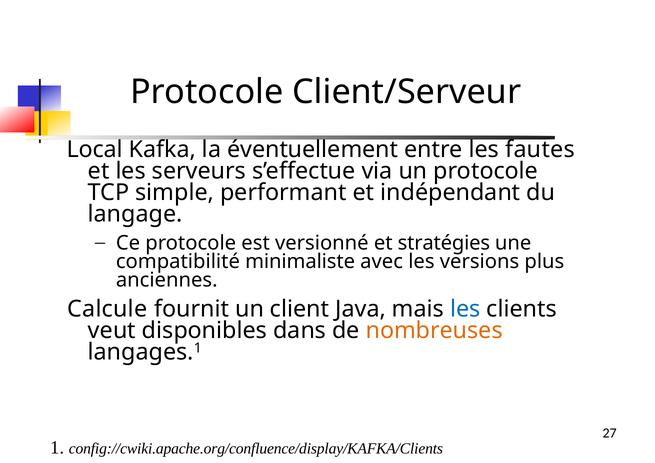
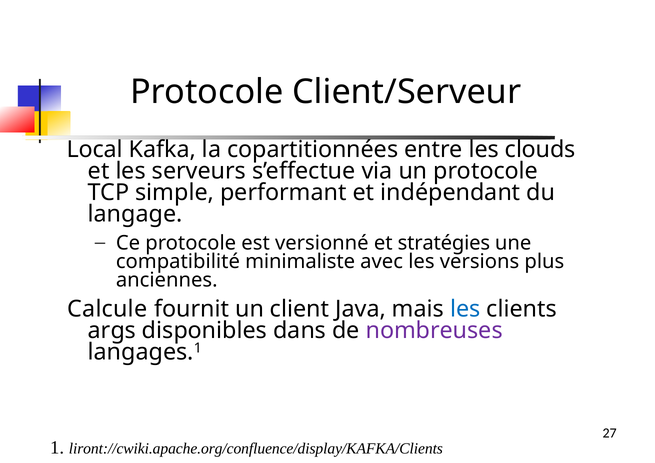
éventuellement: éventuellement -> copartitionnées (313, 149)
fautes: fautes -> clouds (540, 149)
veut: veut -> args (112, 331)
nombreuses colour: orange -> purple (434, 331)
config://cwiki.apache.org/confluence/display/KAFKA/Clients: config://cwiki.apache.org/confluence/display/KAFKA/Clients -> liront://cwiki.apache.org/confluence/display/KAFKA/Clients (256, 449)
